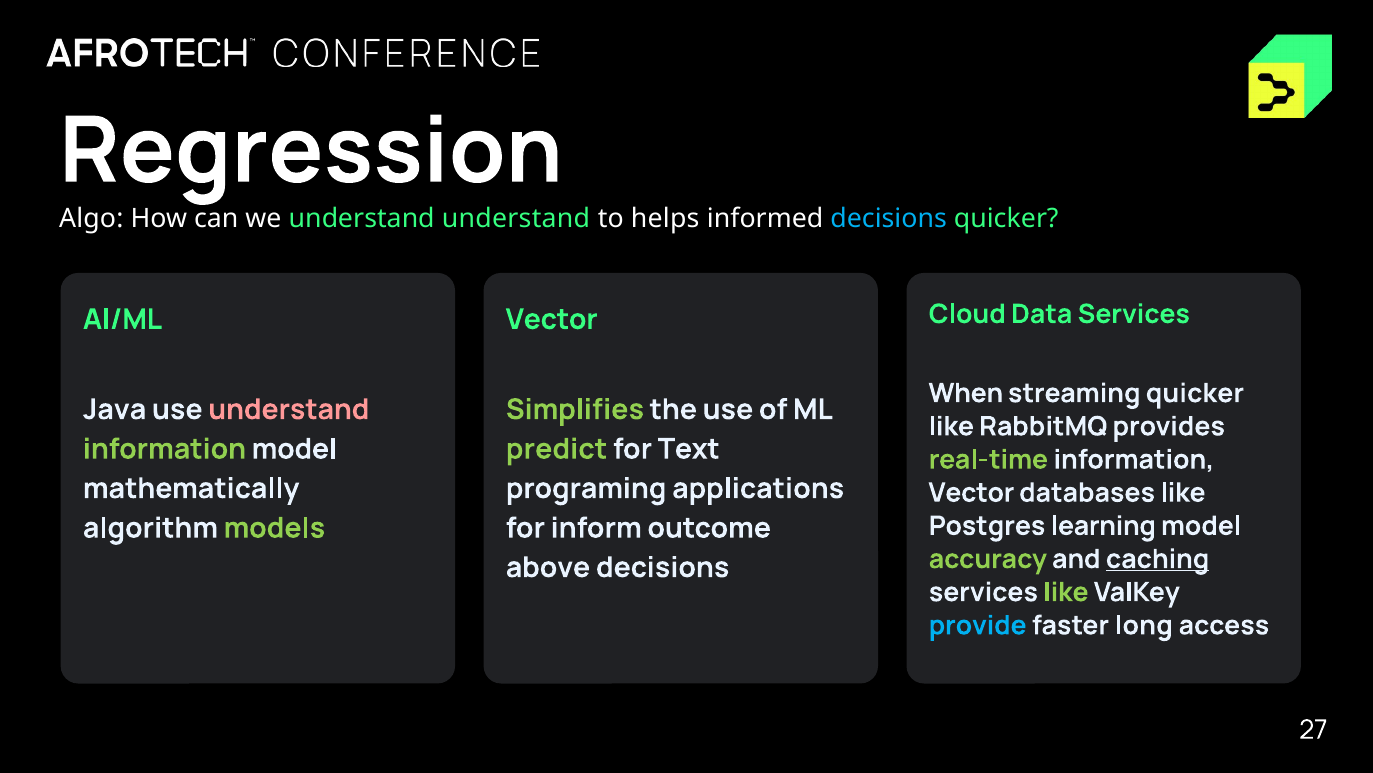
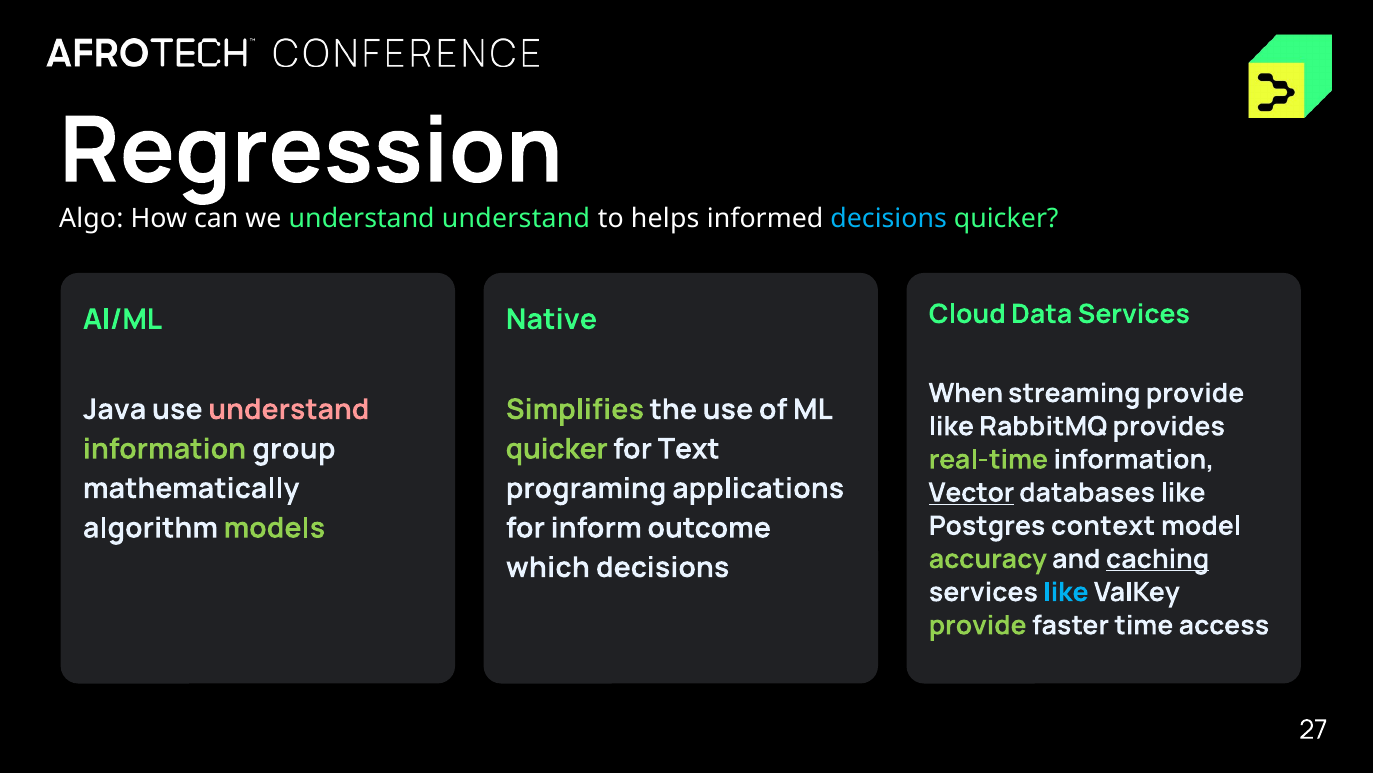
Vector: Vector -> Native (551, 319)
streaming quicker: quicker -> provide (1195, 393)
information model: model -> group (294, 449)
predict: predict -> quicker (557, 449)
Vector underline: none -> present (971, 492)
learning: learning -> context (1103, 526)
above: above -> which (548, 567)
like colour: light green -> light blue (1066, 592)
provide colour: light blue -> light green (978, 625)
long: long -> time (1144, 625)
